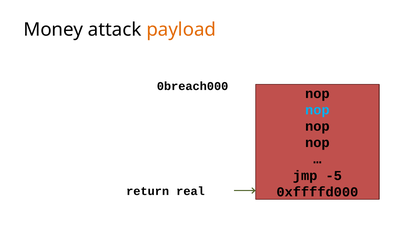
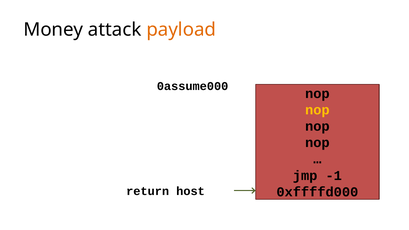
0breach000: 0breach000 -> 0assume000 (193, 86)
nop colour: light blue -> yellow (317, 110)
-5: -5 -> -1 (334, 176)
real: real -> host (191, 191)
